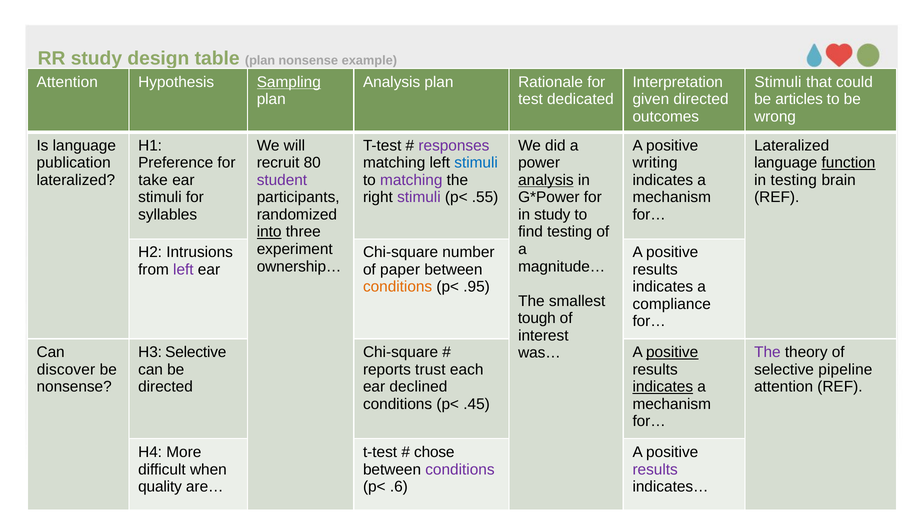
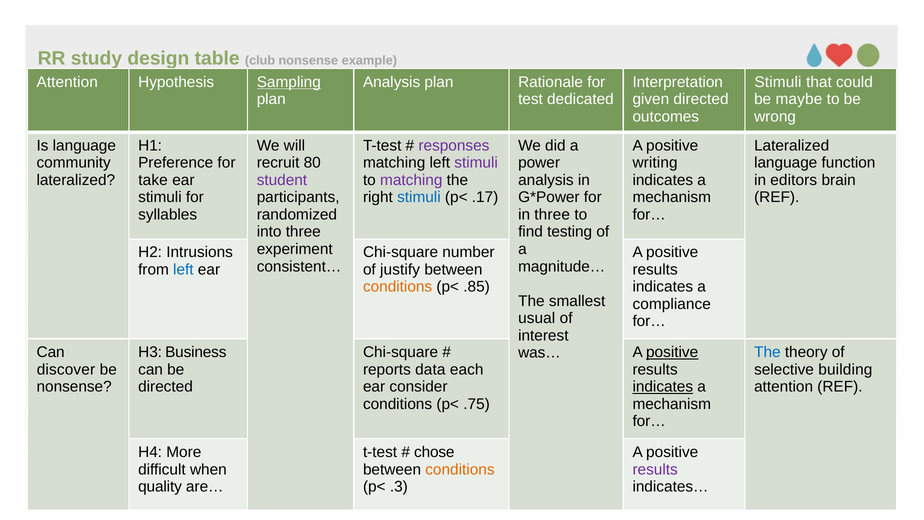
table plan: plan -> club (260, 60)
articles: articles -> maybe (799, 99)
publication: publication -> community (74, 163)
stimuli colour: blue -> purple (476, 163)
function underline: present -> none (848, 163)
analysis underline: present -> none (546, 180)
in testing: testing -> editors (794, 180)
stimuli colour: purple -> blue (419, 197)
.55: .55 -> .17 (485, 197)
in study: study -> three (552, 215)
into underline: present -> none (269, 232)
ownership…: ownership… -> consistent… (299, 266)
left colour: purple -> blue (183, 270)
paper: paper -> justify (400, 270)
.95: .95 -> .85 (477, 287)
tough: tough -> usual (537, 318)
H3 Selective: Selective -> Business (196, 352)
The colour: purple -> blue (767, 352)
trust: trust -> data (430, 369)
pipeline: pipeline -> building (845, 369)
declined: declined -> consider (418, 387)
.45: .45 -> .75 (477, 404)
conditions colour: purple -> orange (460, 469)
.6: .6 -> .3 (399, 486)
